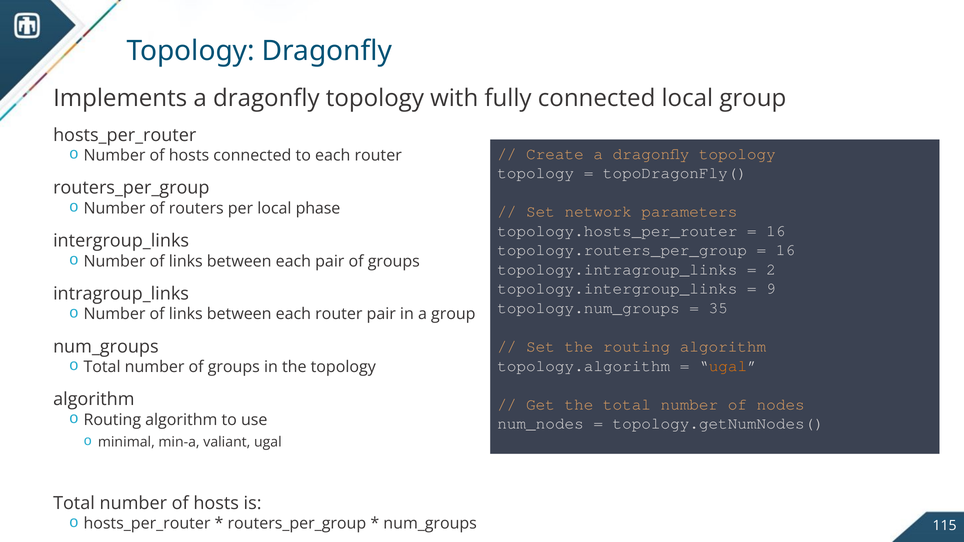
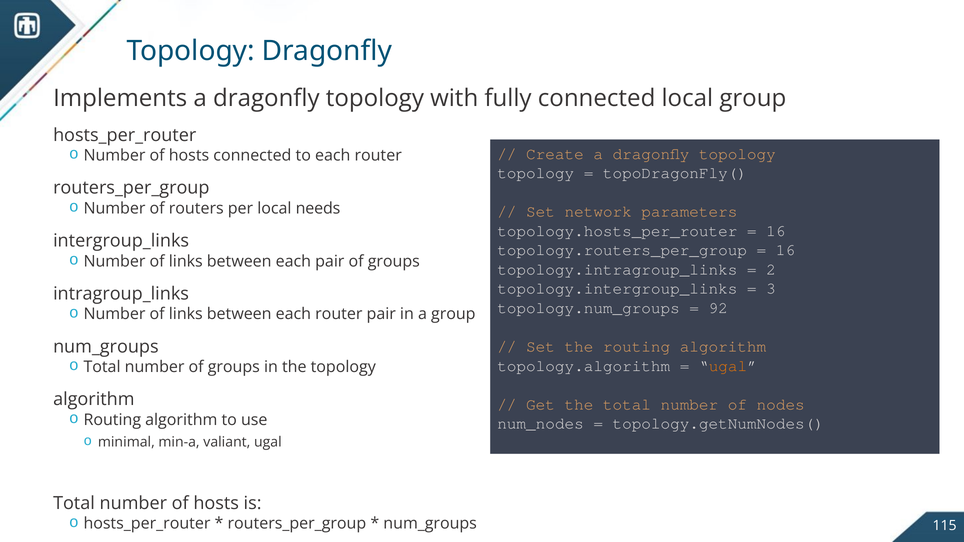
phase: phase -> needs (318, 208)
9: 9 -> 3 (771, 289)
35: 35 -> 92 (718, 308)
